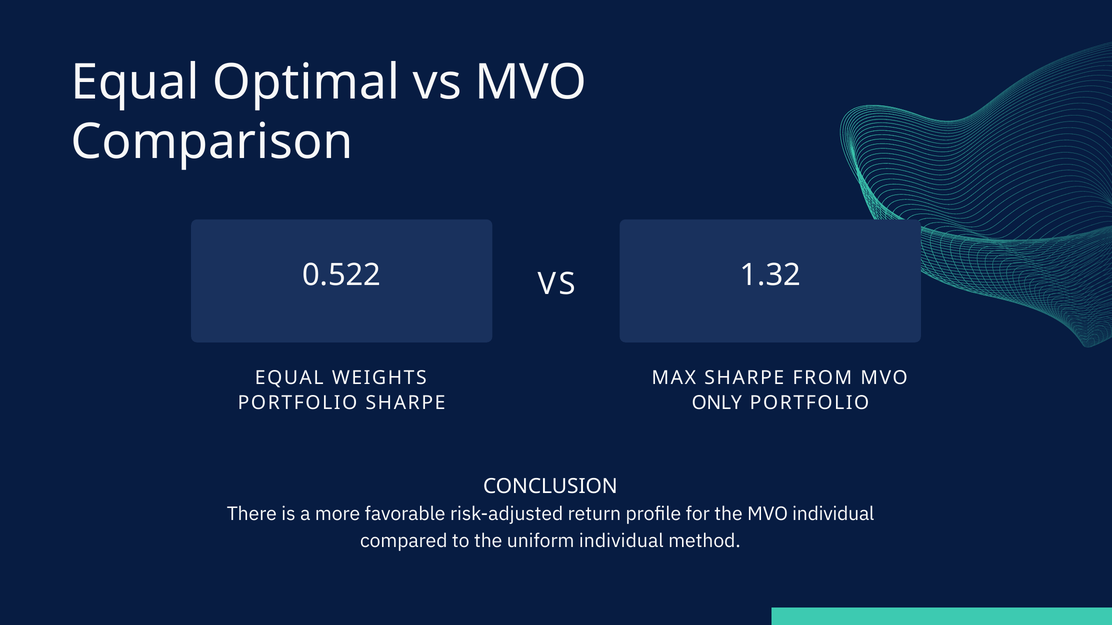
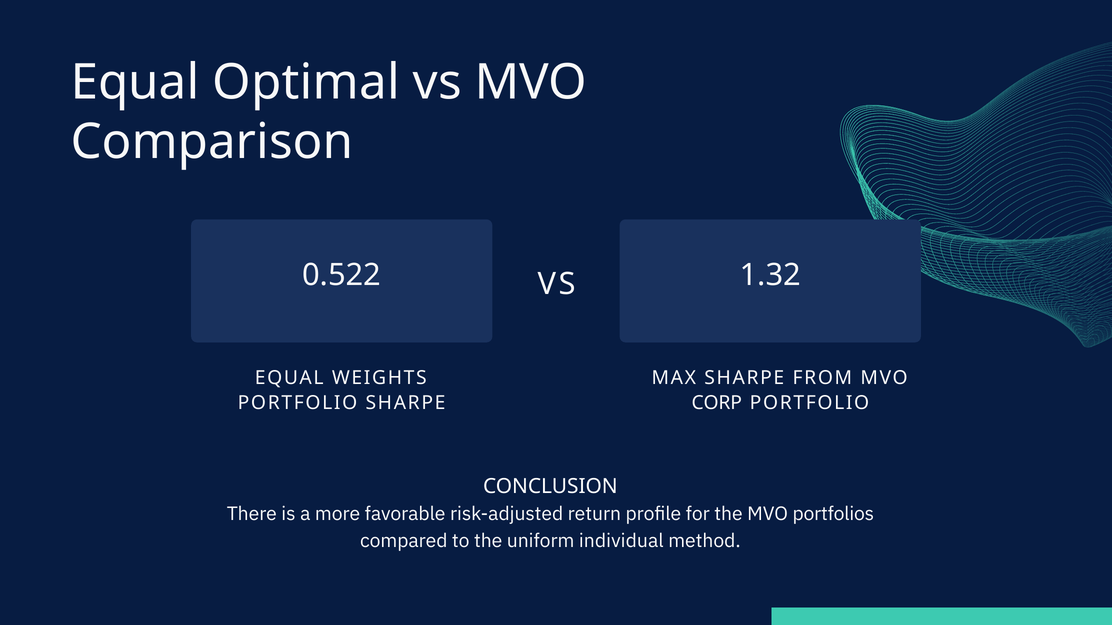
ONLY: ONLY -> CORP (717, 403)
MVO individual: individual -> portfolios (833, 514)
